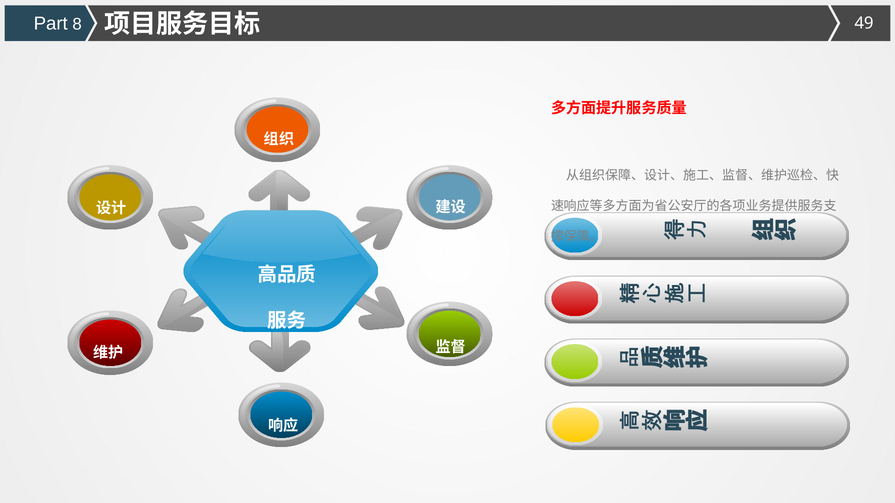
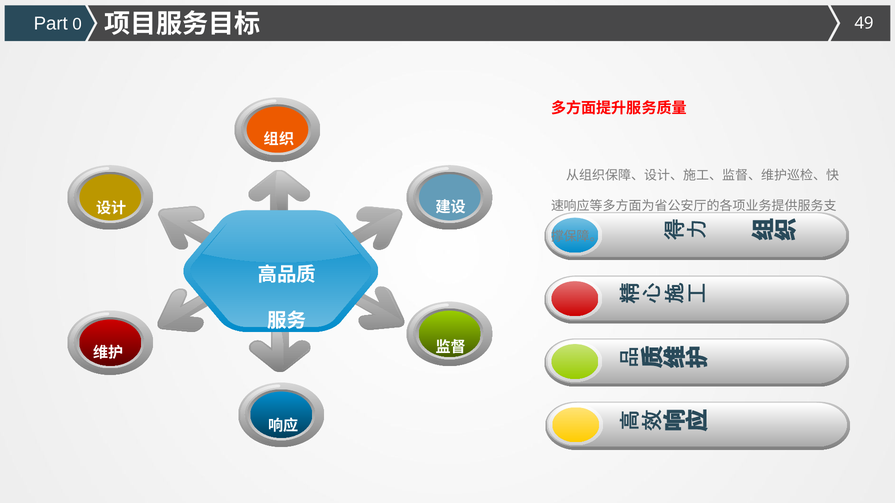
8: 8 -> 0 (77, 24)
